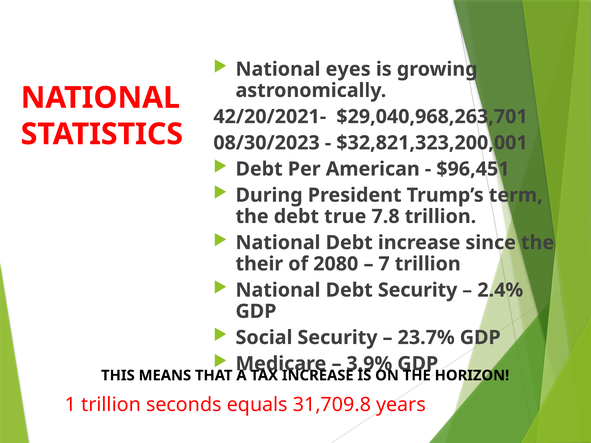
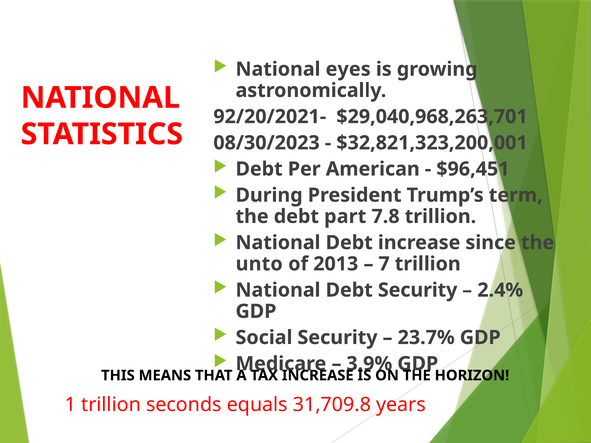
42/20/2021-: 42/20/2021- -> 92/20/2021- (270, 117)
true: true -> part (345, 217)
their: their -> unto (259, 264)
2080: 2080 -> 2013 (336, 264)
